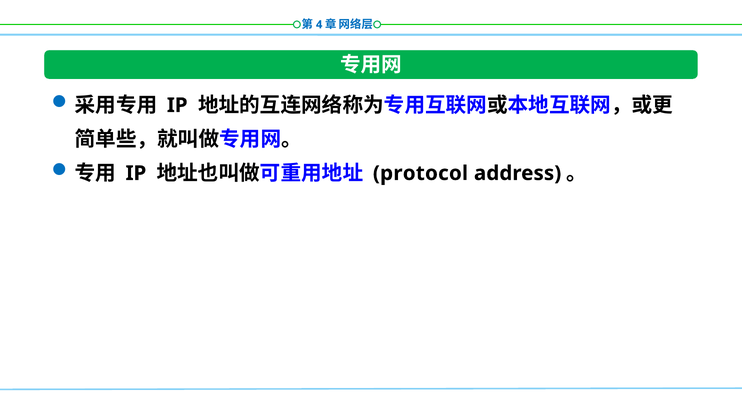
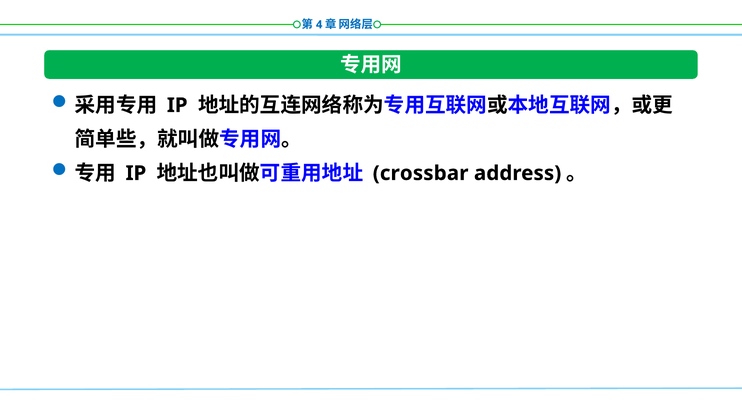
protocol: protocol -> crossbar (421, 173)
